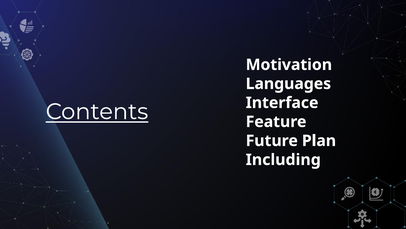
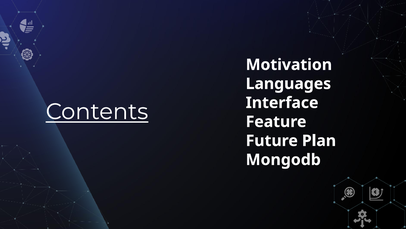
Including: Including -> Mongodb (283, 159)
